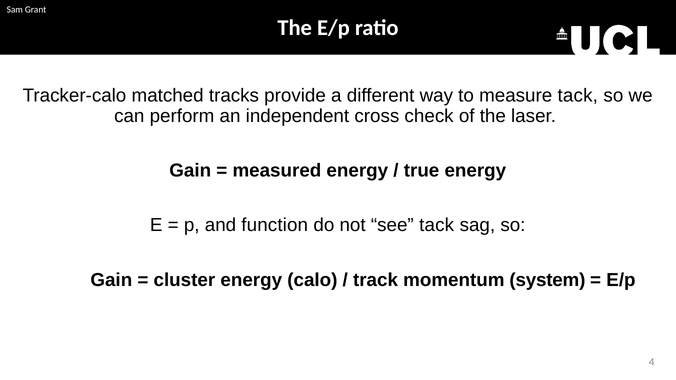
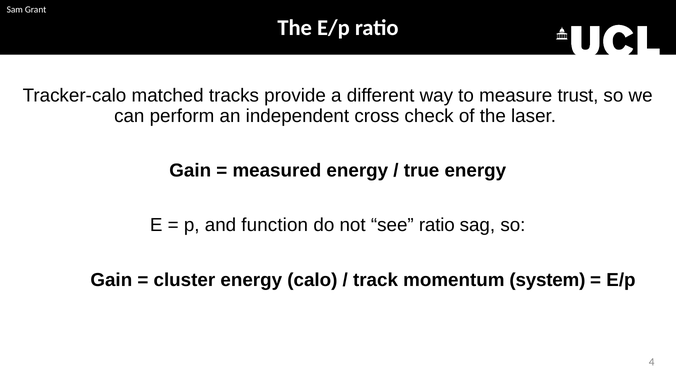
measure tack: tack -> trust (578, 96)
see tack: tack -> ratio (437, 225)
